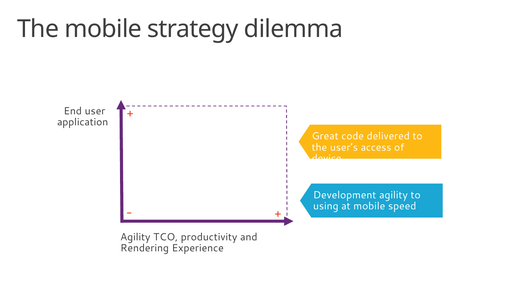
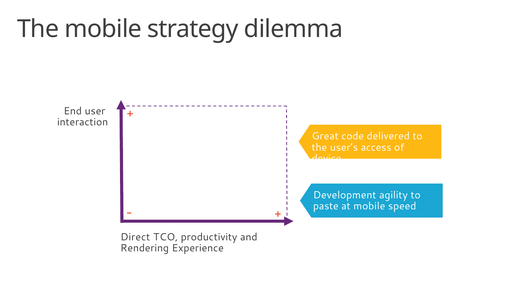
application: application -> interaction (83, 122)
using: using -> paste (326, 206)
Agility: Agility -> Direct (135, 237)
